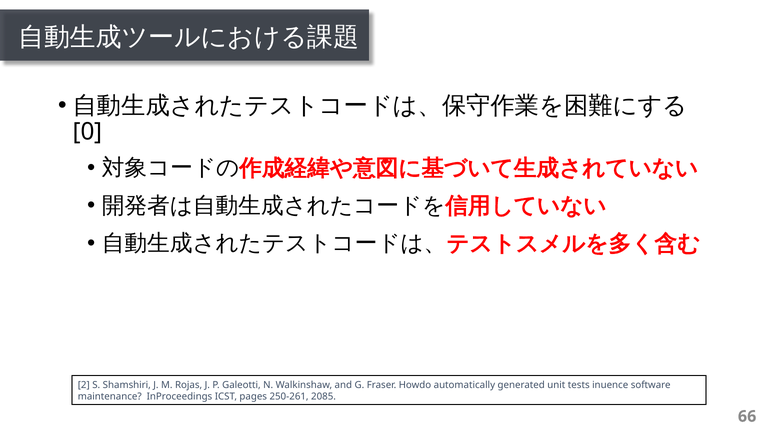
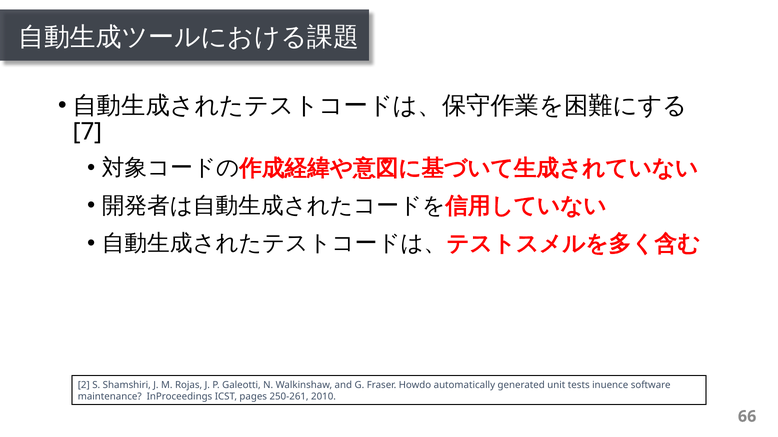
0: 0 -> 7 (88, 132)
2085: 2085 -> 2010 (324, 397)
